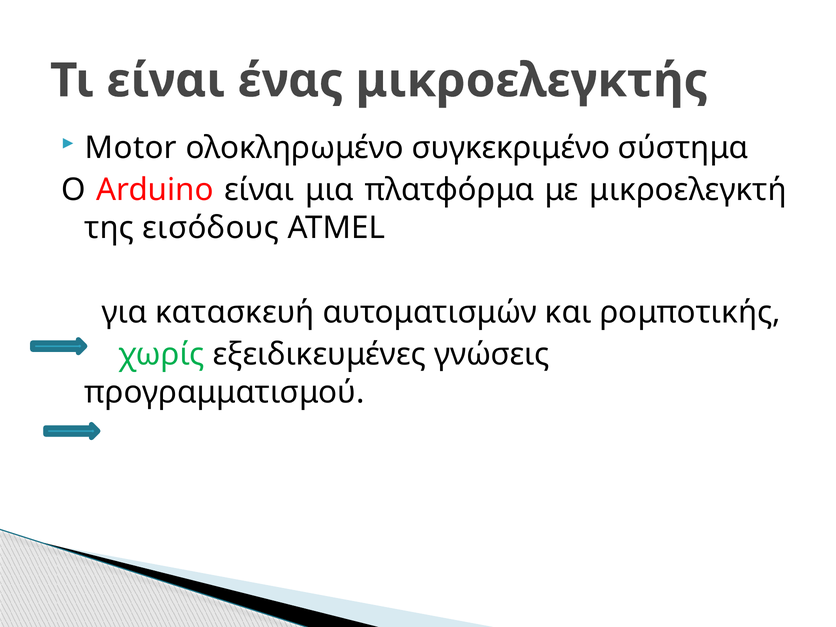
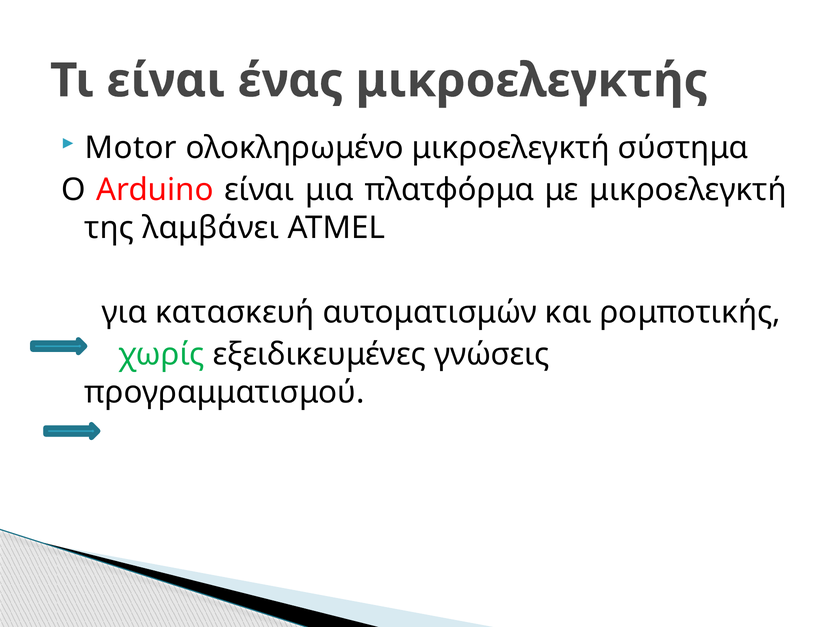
ολοκληρωμένο συγκεκριμένο: συγκεκριμένο -> μικροελεγκτή (511, 148)
εισόδους: εισόδους -> λαμβάνει (211, 228)
